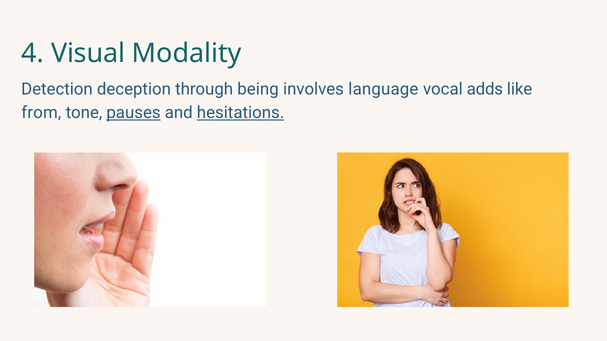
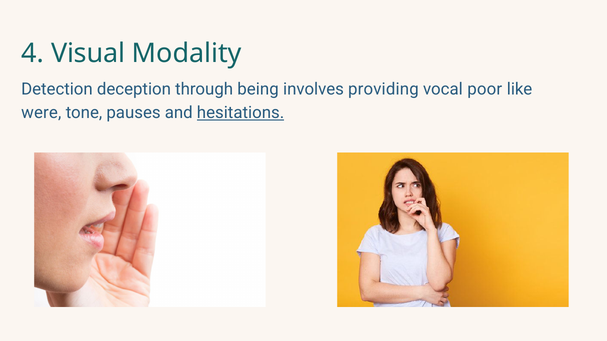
language: language -> providing (383, 89)
adds: adds -> poor (485, 89)
from: from -> were (41, 113)
pauses underline: present -> none (134, 113)
